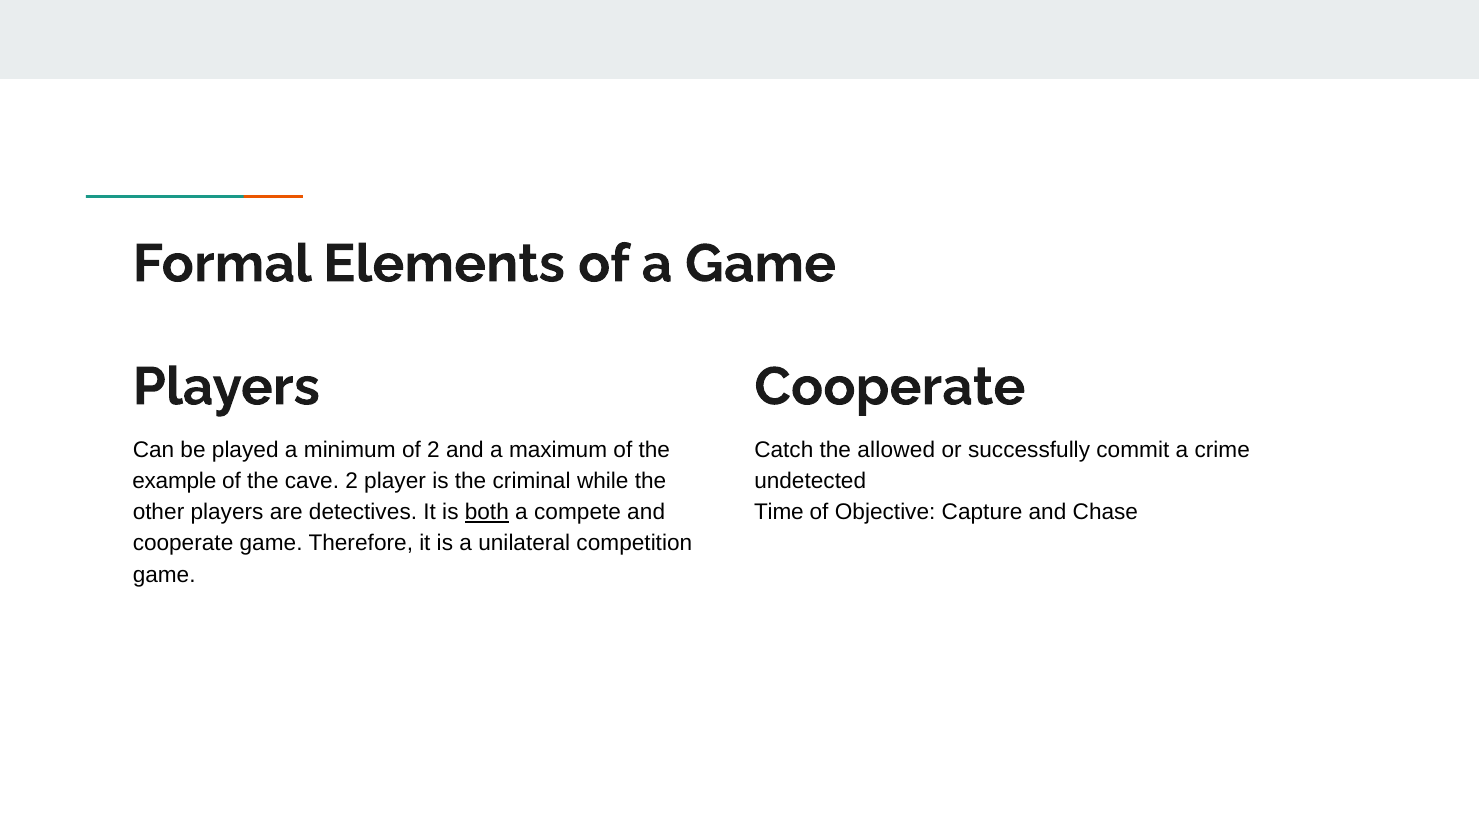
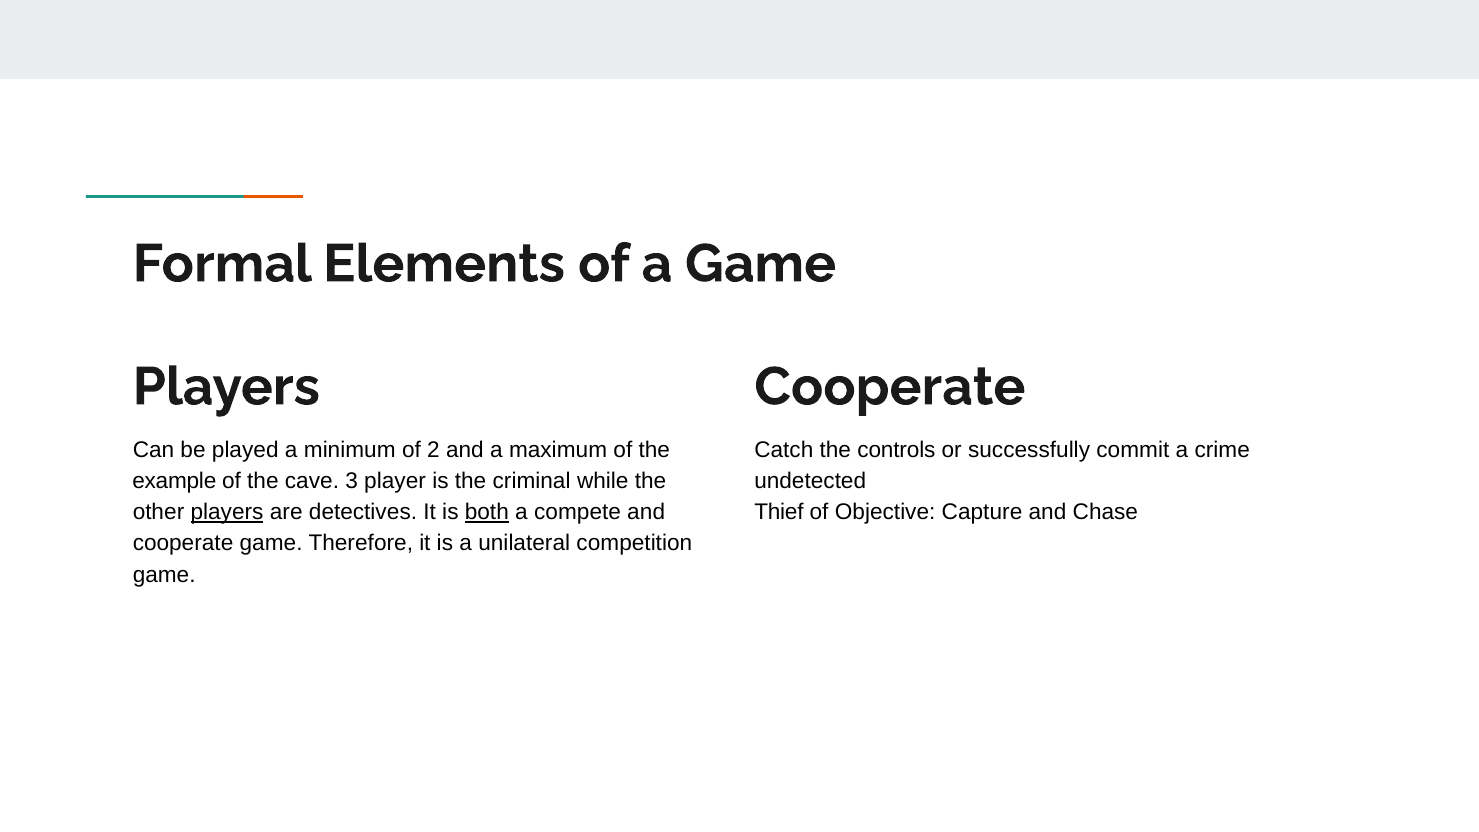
allowed: allowed -> controls (896, 450)
cave 2: 2 -> 3 (352, 481)
players underline: none -> present (227, 512)
Time: Time -> Thief (779, 512)
